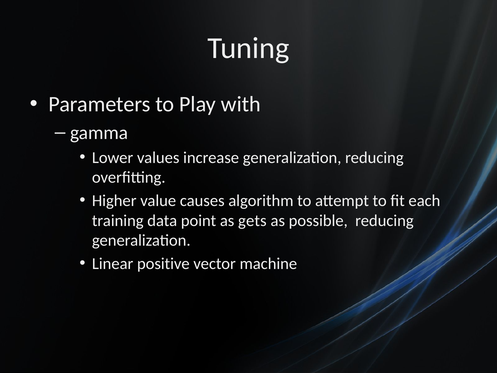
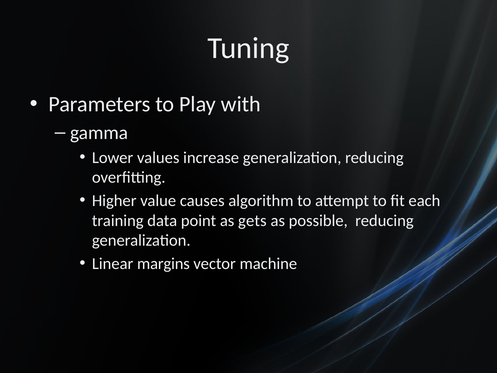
positive: positive -> margins (163, 263)
